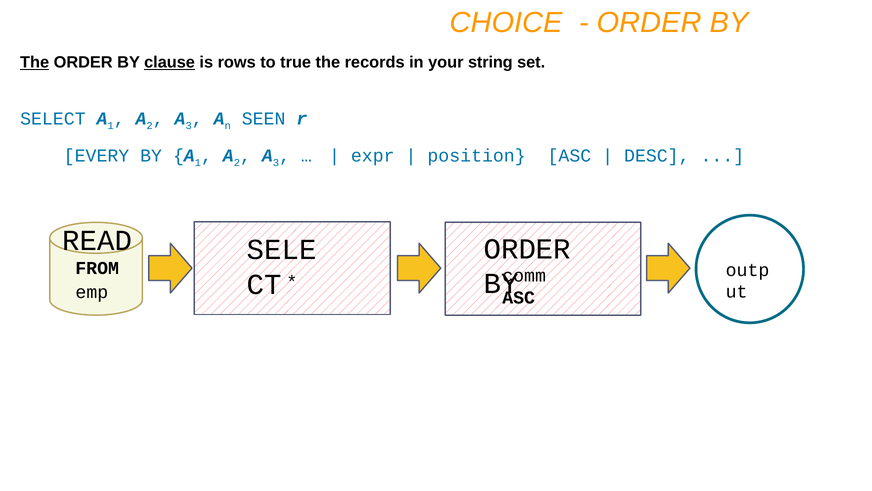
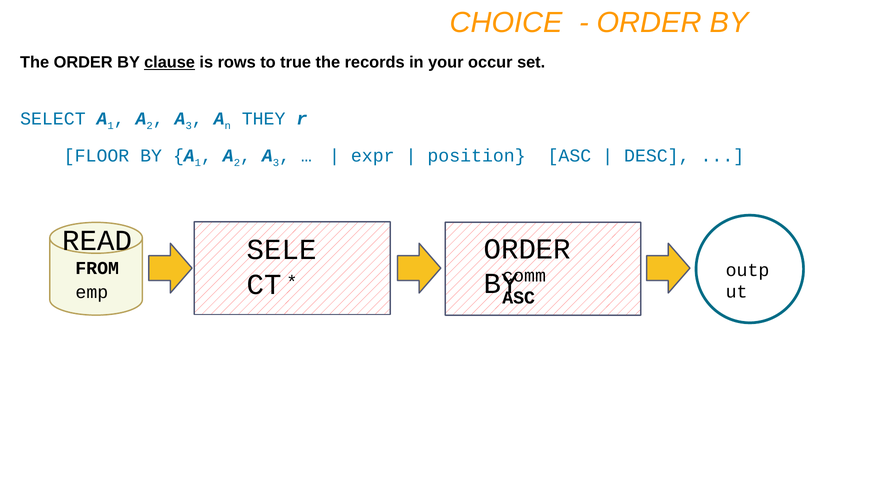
The underline: present -> none (35, 62)
string: string -> occur (490, 62)
SEEN: SEEN -> THEY (264, 118)
EVERY: EVERY -> FLOOR (96, 156)
